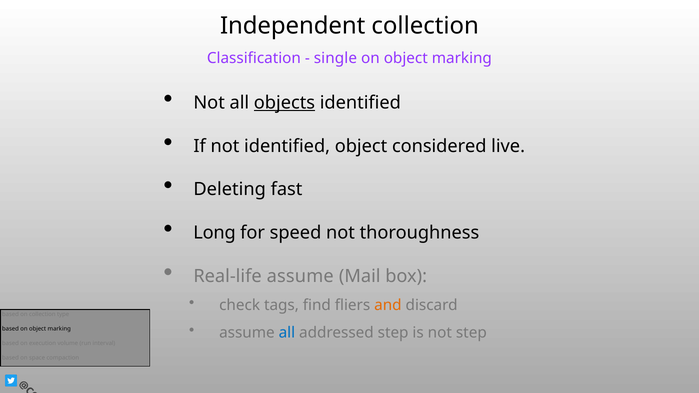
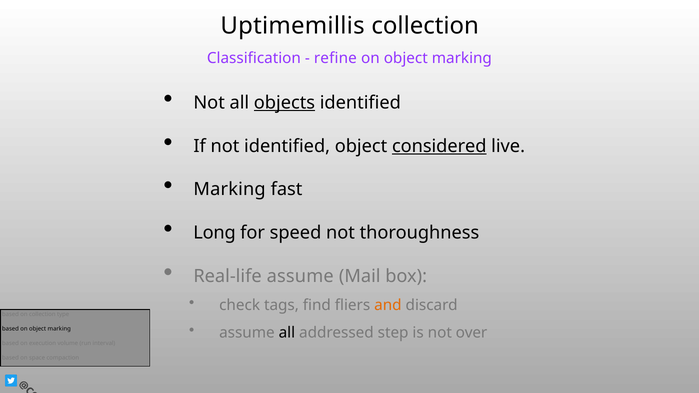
Independent: Independent -> Uptimemillis (293, 26)
single: single -> refine (335, 58)
considered underline: none -> present (439, 146)
Deleting: Deleting -> Marking (230, 190)
all colour: blue -> black (287, 333)
not step: step -> over (471, 333)
